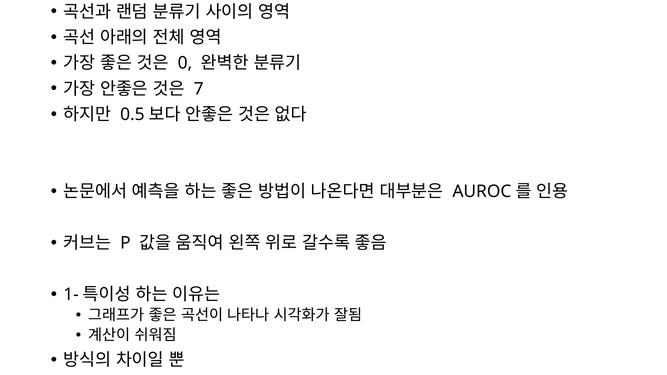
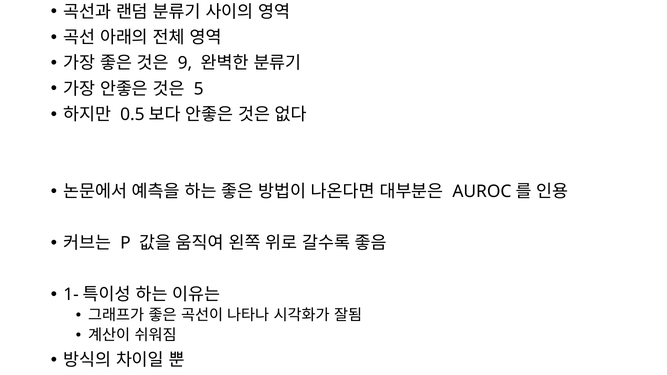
0: 0 -> 9 (185, 63)
7: 7 -> 5 (199, 89)
